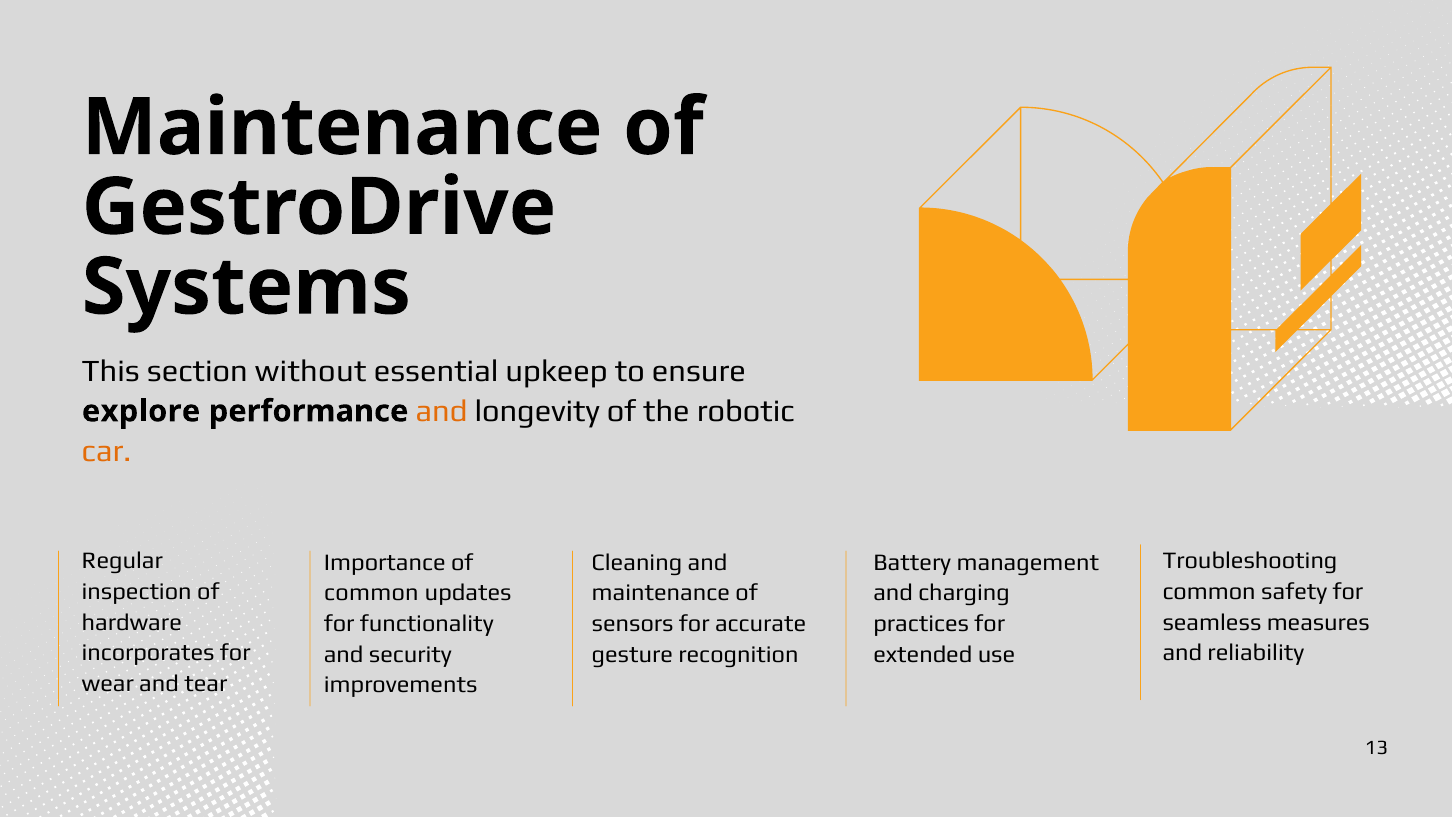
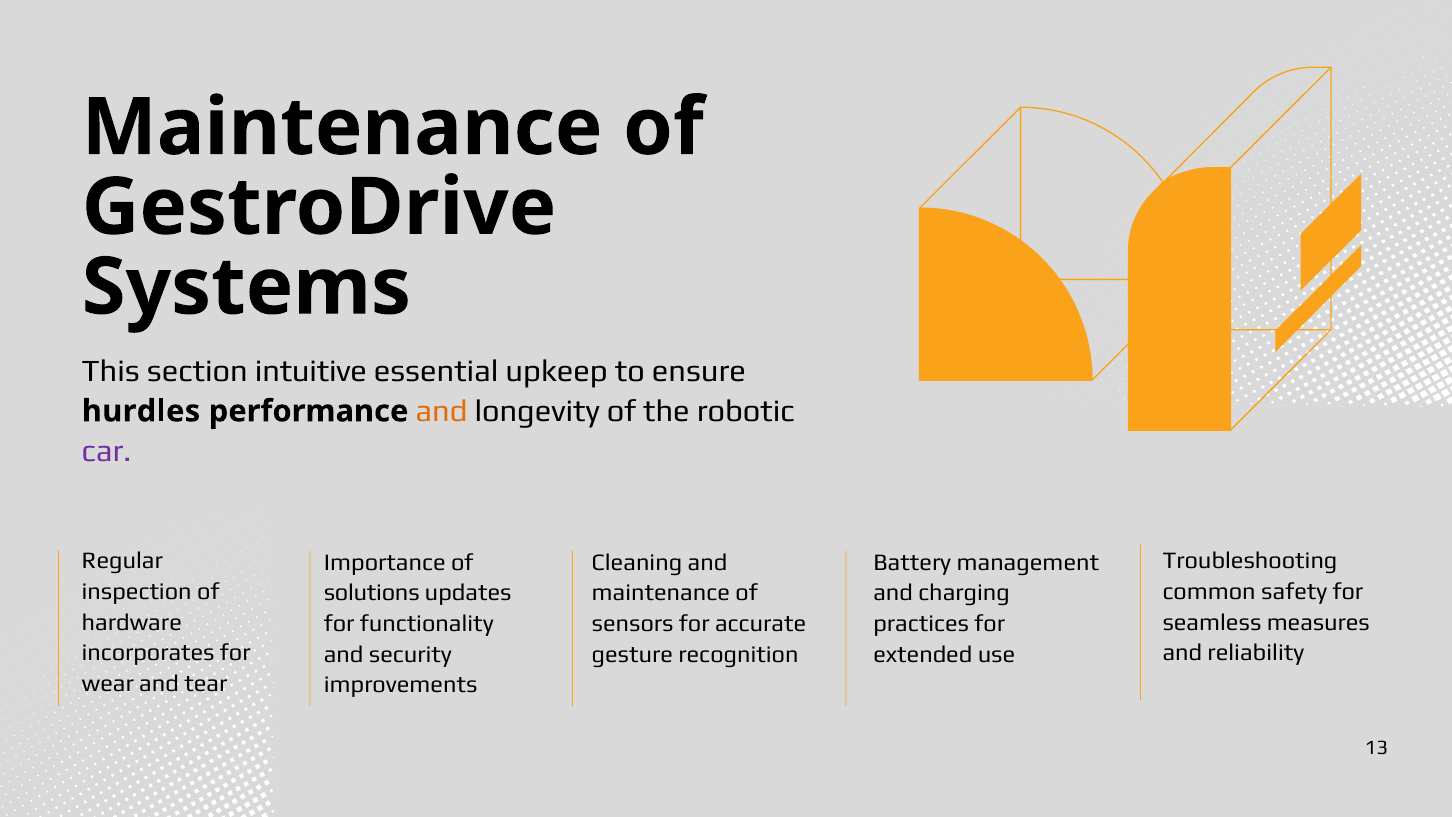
without: without -> intuitive (311, 371)
explore: explore -> hurdles (141, 411)
car colour: orange -> purple (107, 451)
common: common -> solutions (372, 593)
